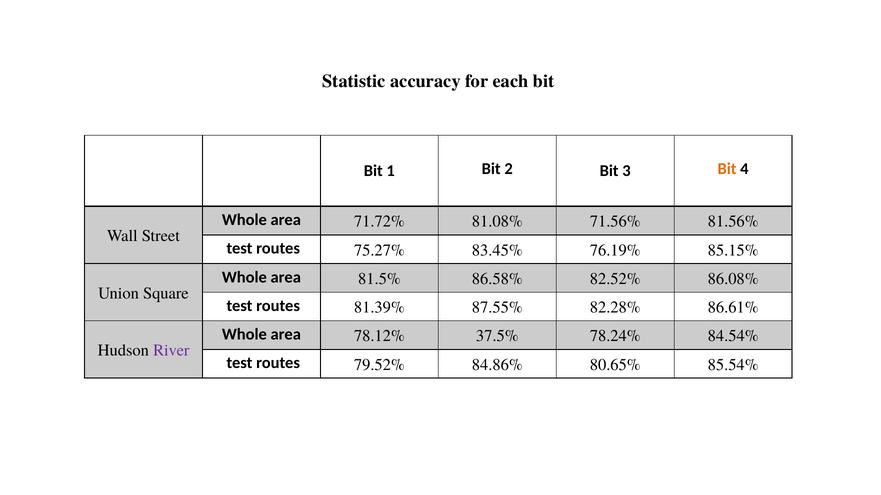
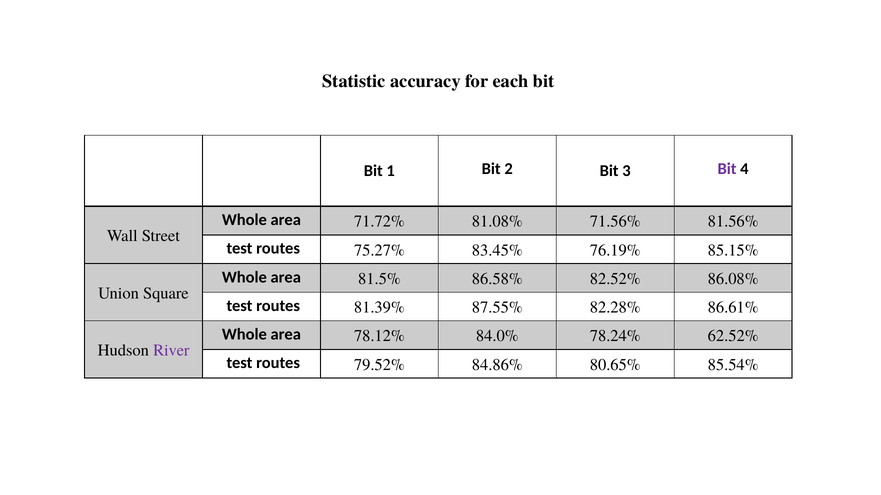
Bit colour: orange -> purple (727, 169)
37.5%: 37.5% -> 84.0% (497, 336)
84.54%: 84.54% -> 62.52% (733, 336)
